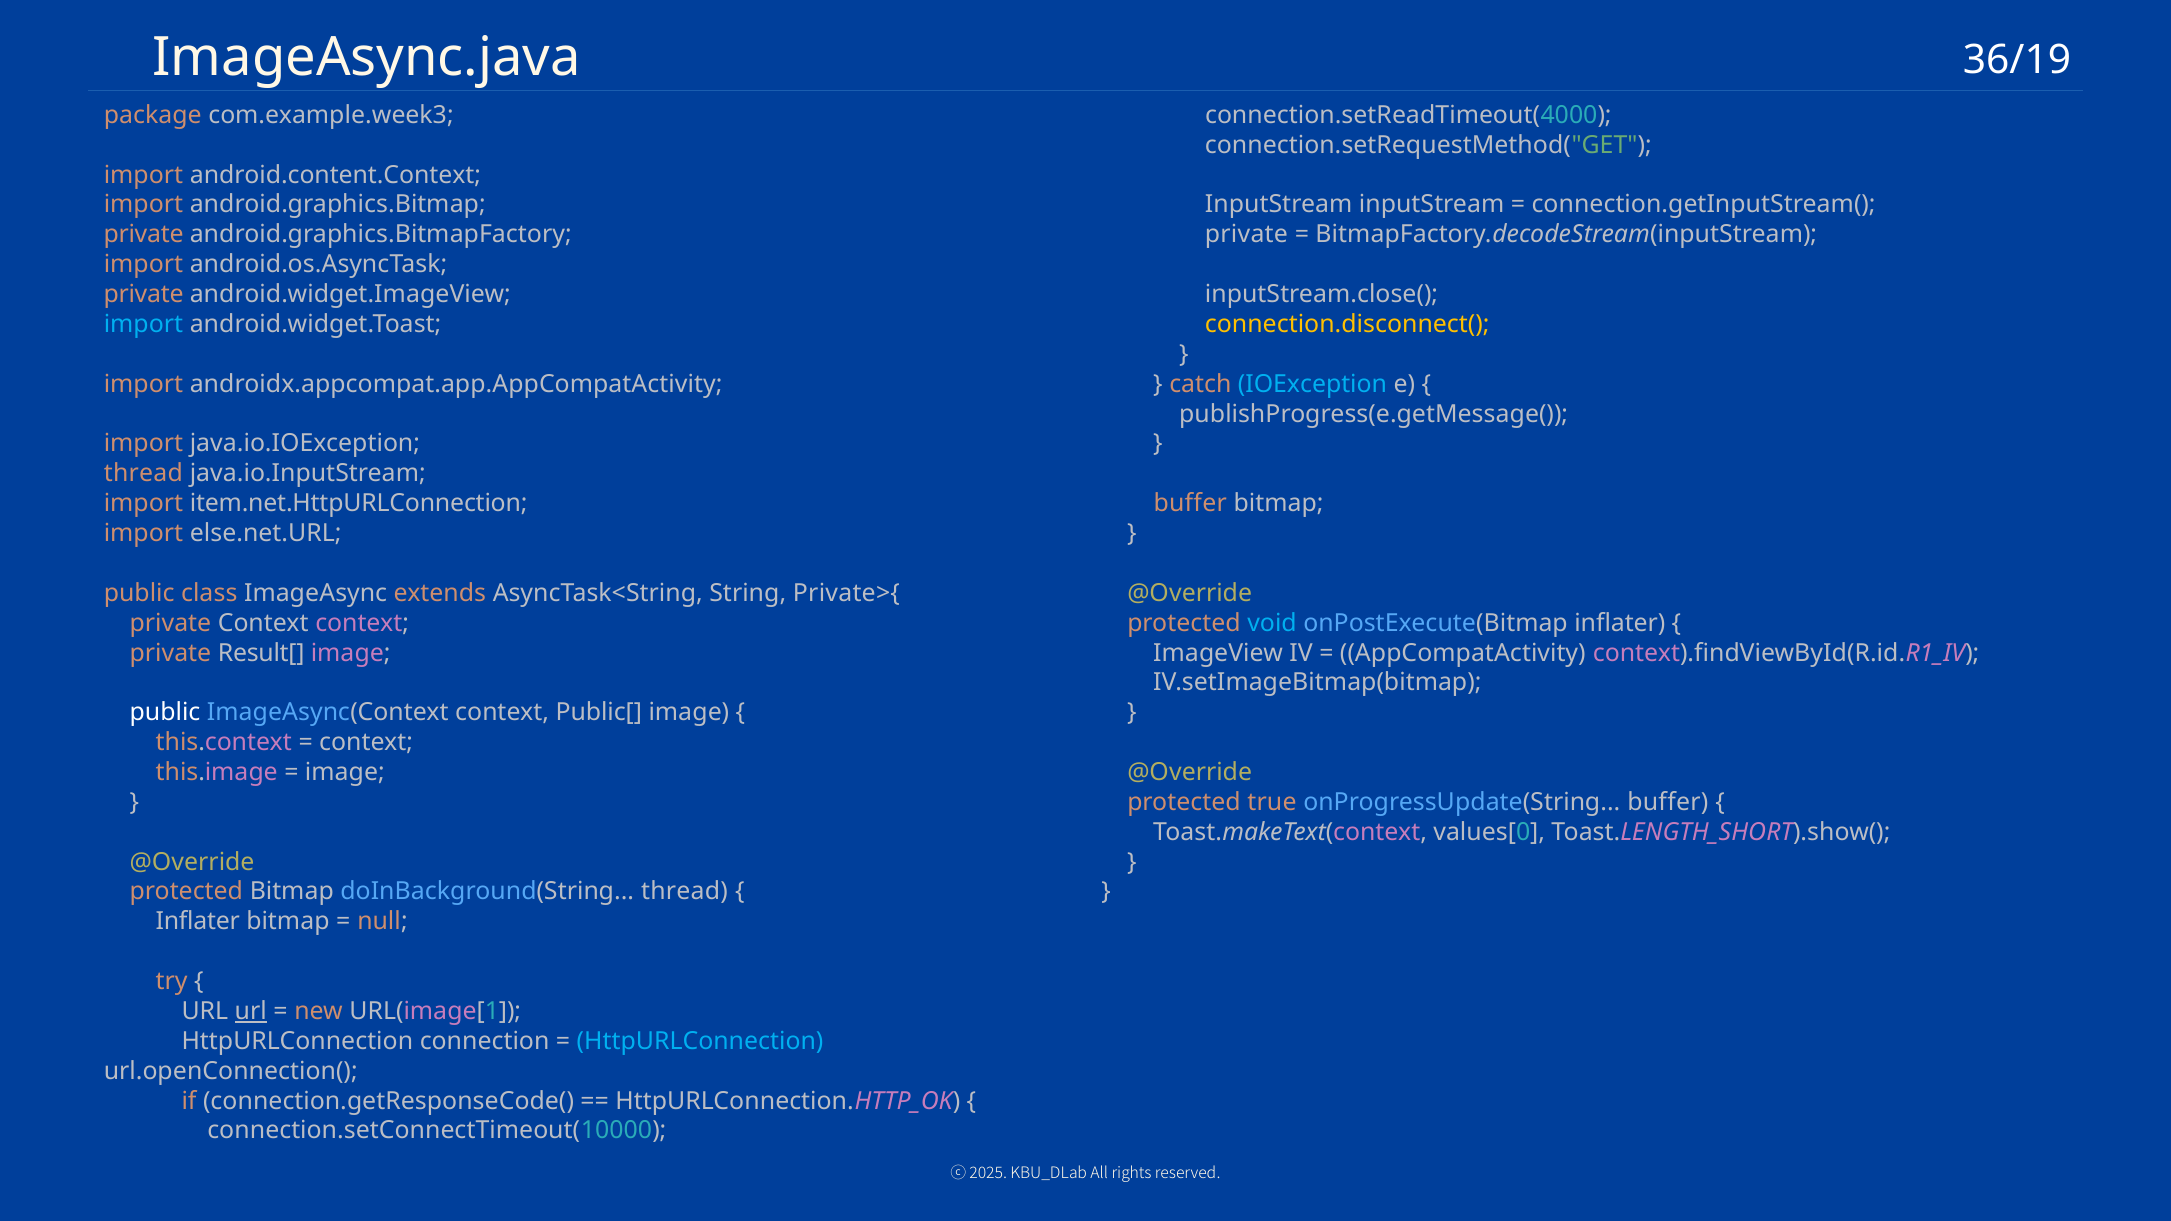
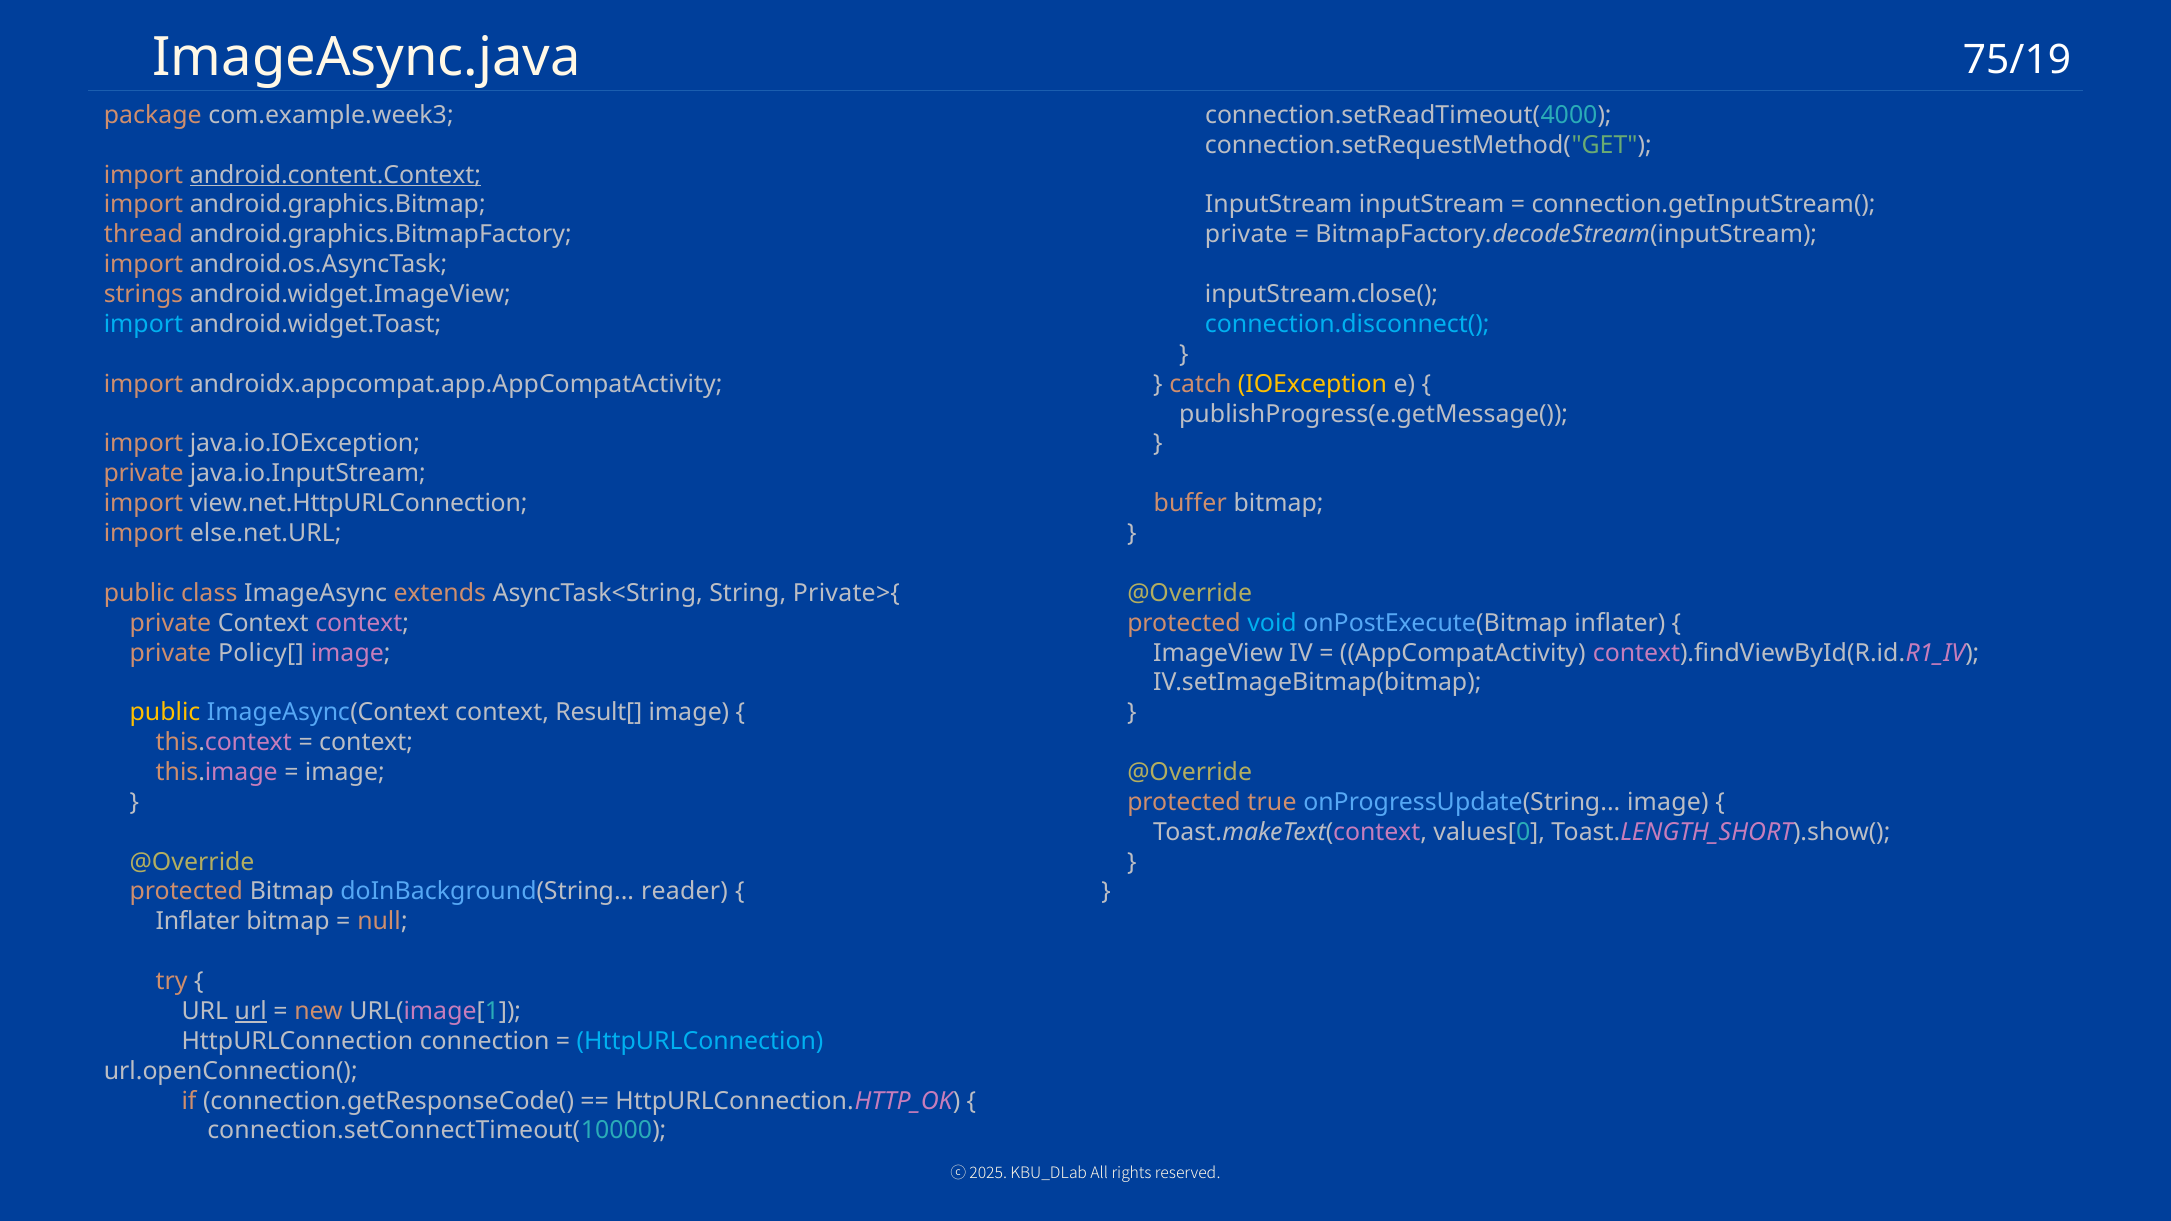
36/19: 36/19 -> 75/19 (2017, 60)
android.content.Context underline: none -> present (335, 175)
private: private -> thread (143, 235)
private: private -> strings (144, 294)
connection.disconnect( colour: yellow -> light blue (1347, 324)
IOException colour: light blue -> yellow (1312, 384)
thread: thread -> private (144, 474)
item.net.HttpURLConnection: item.net.HttpURLConnection -> view.net.HttpURLConnection (359, 504)
Result[: Result[ -> Policy[ (261, 653)
public colour: white -> yellow (165, 713)
Public[: Public[ -> Result[ (599, 713)
onProgressUpdate(String buffer: buffer -> image (1668, 802)
doInBackground(String thread: thread -> reader (684, 892)
